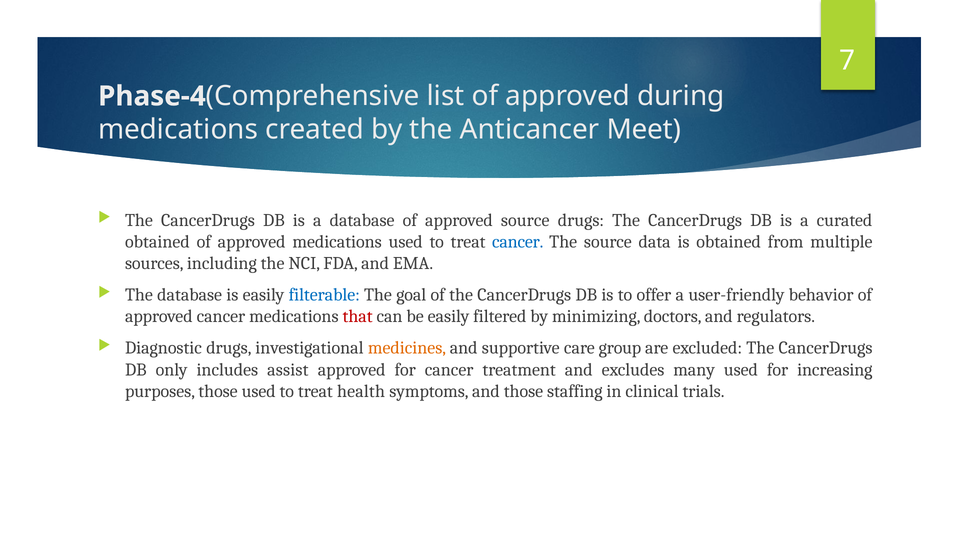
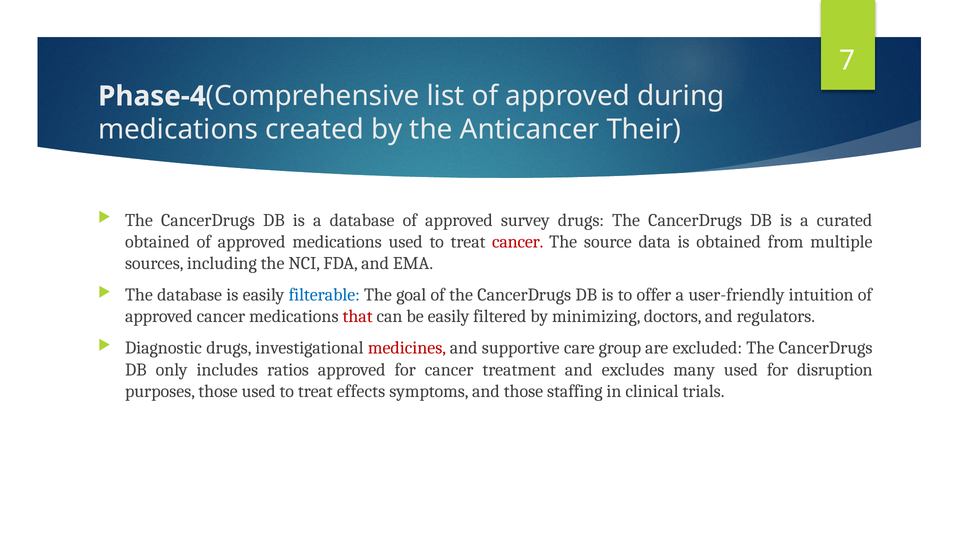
Meet: Meet -> Their (644, 130)
approved source: source -> survey (525, 220)
cancer colour: blue -> red (518, 242)
behavior: behavior -> intuition (821, 295)
medicines colour: orange -> red (407, 348)
assist: assist -> ratios (288, 370)
increasing: increasing -> disruption (835, 370)
health: health -> effects (361, 391)
